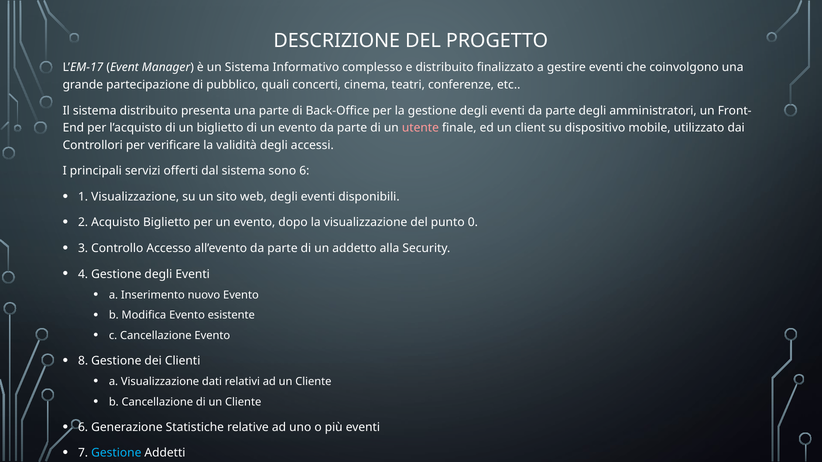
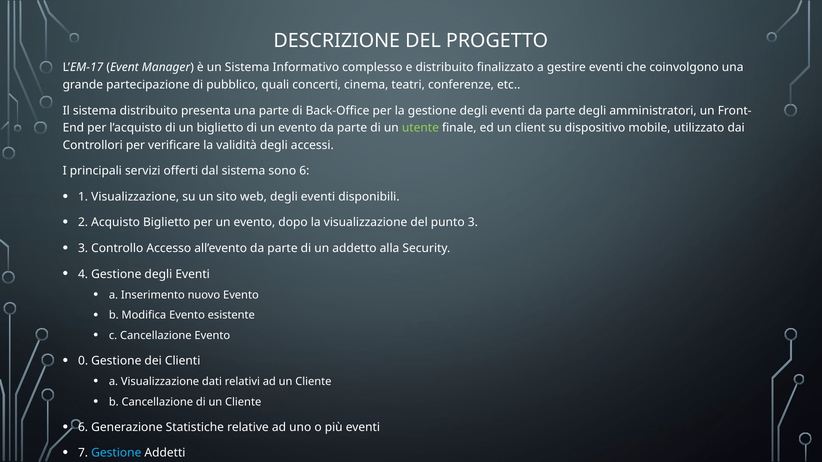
utente colour: pink -> light green (420, 128)
punto 0: 0 -> 3 (473, 223)
8: 8 -> 0 (83, 361)
